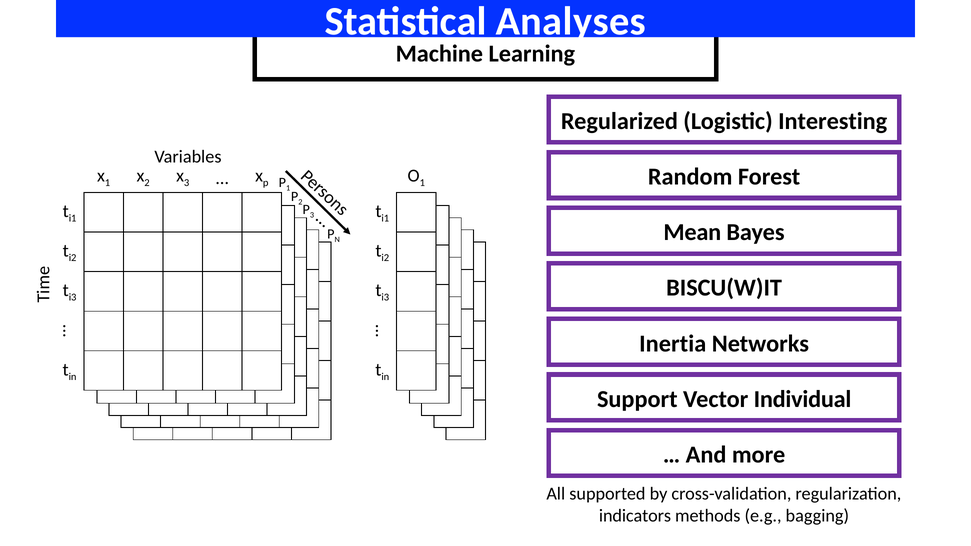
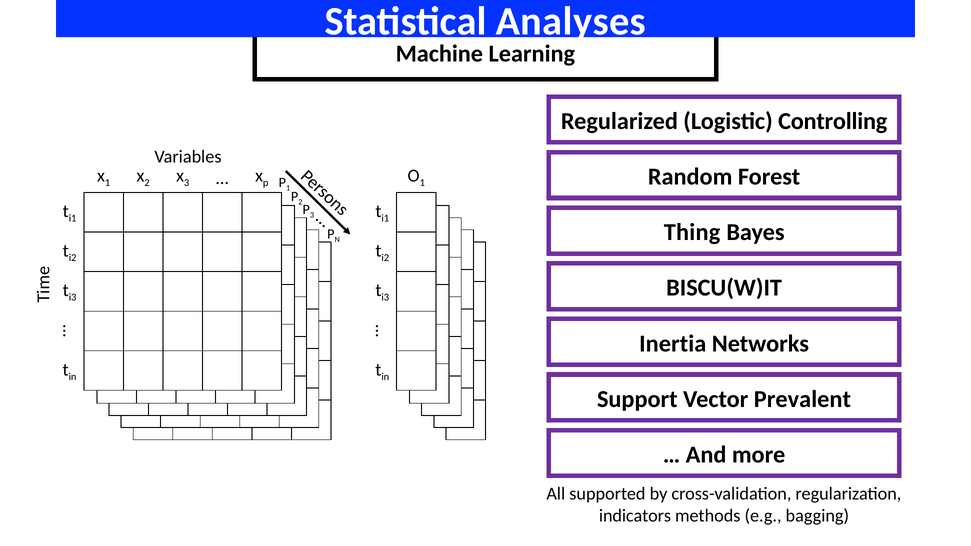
Interesting: Interesting -> Controlling (833, 121)
Mean: Mean -> Thing (692, 232)
Individual: Individual -> Prevalent (802, 399)
